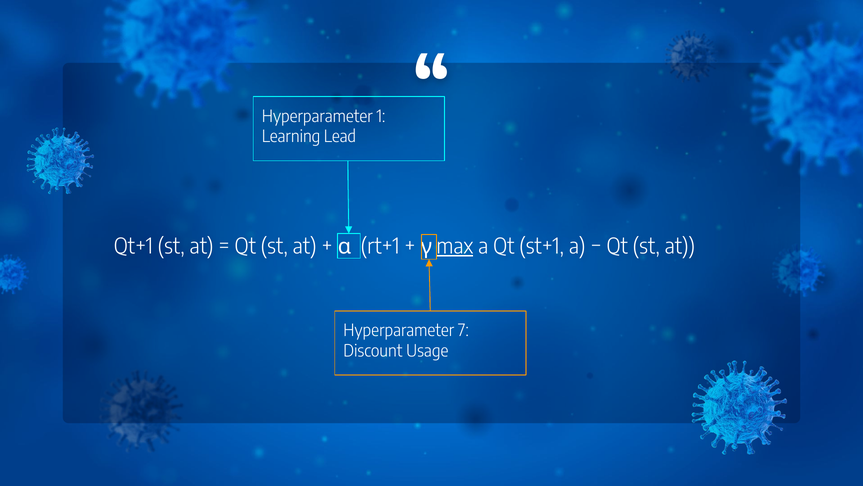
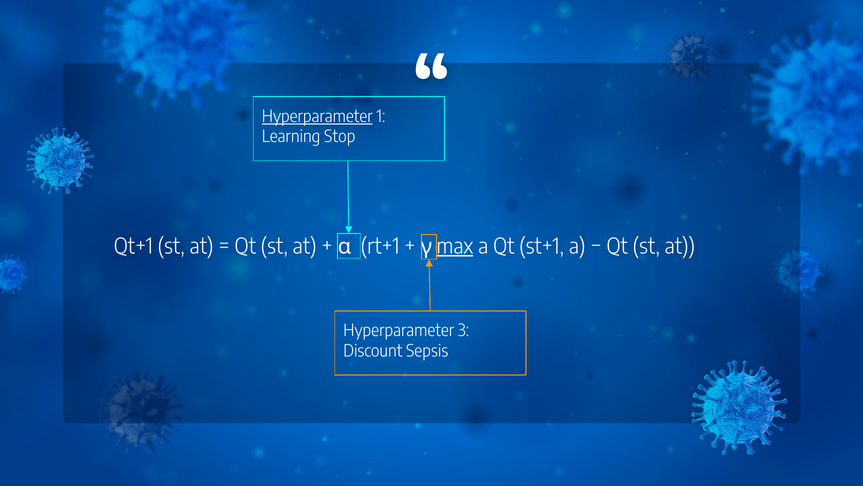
Hyperparameter underline: none -> present (317, 116)
Lead: Lead -> Stop (340, 137)
7: 7 -> 3 (464, 330)
Usage: Usage -> Sepsis (427, 351)
